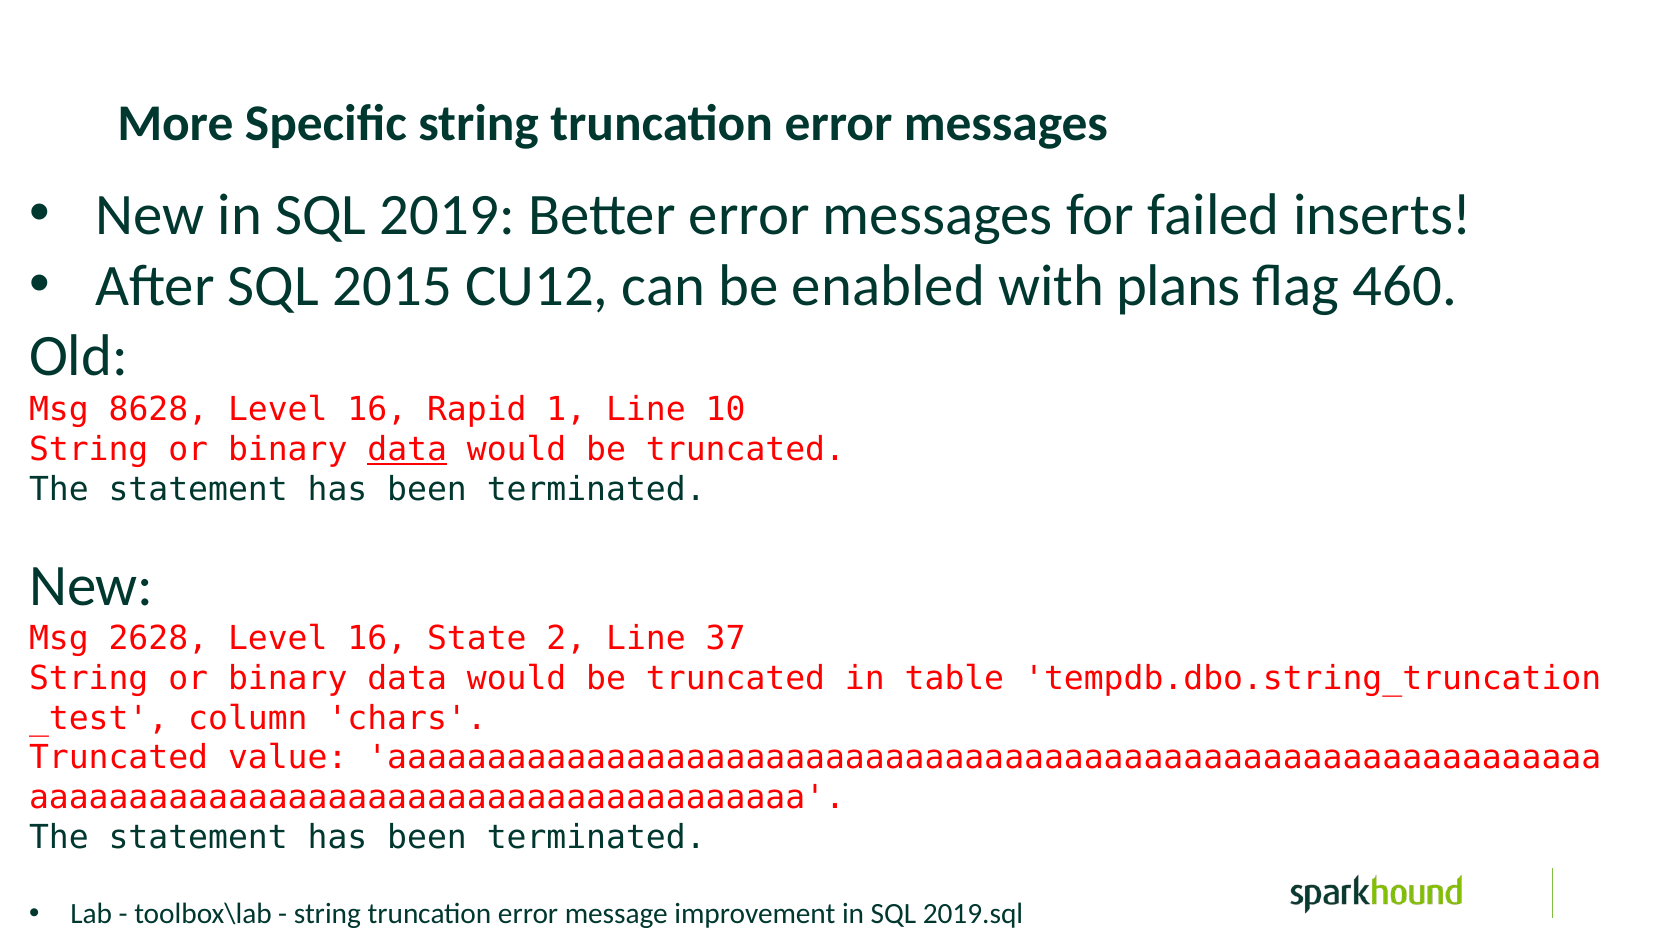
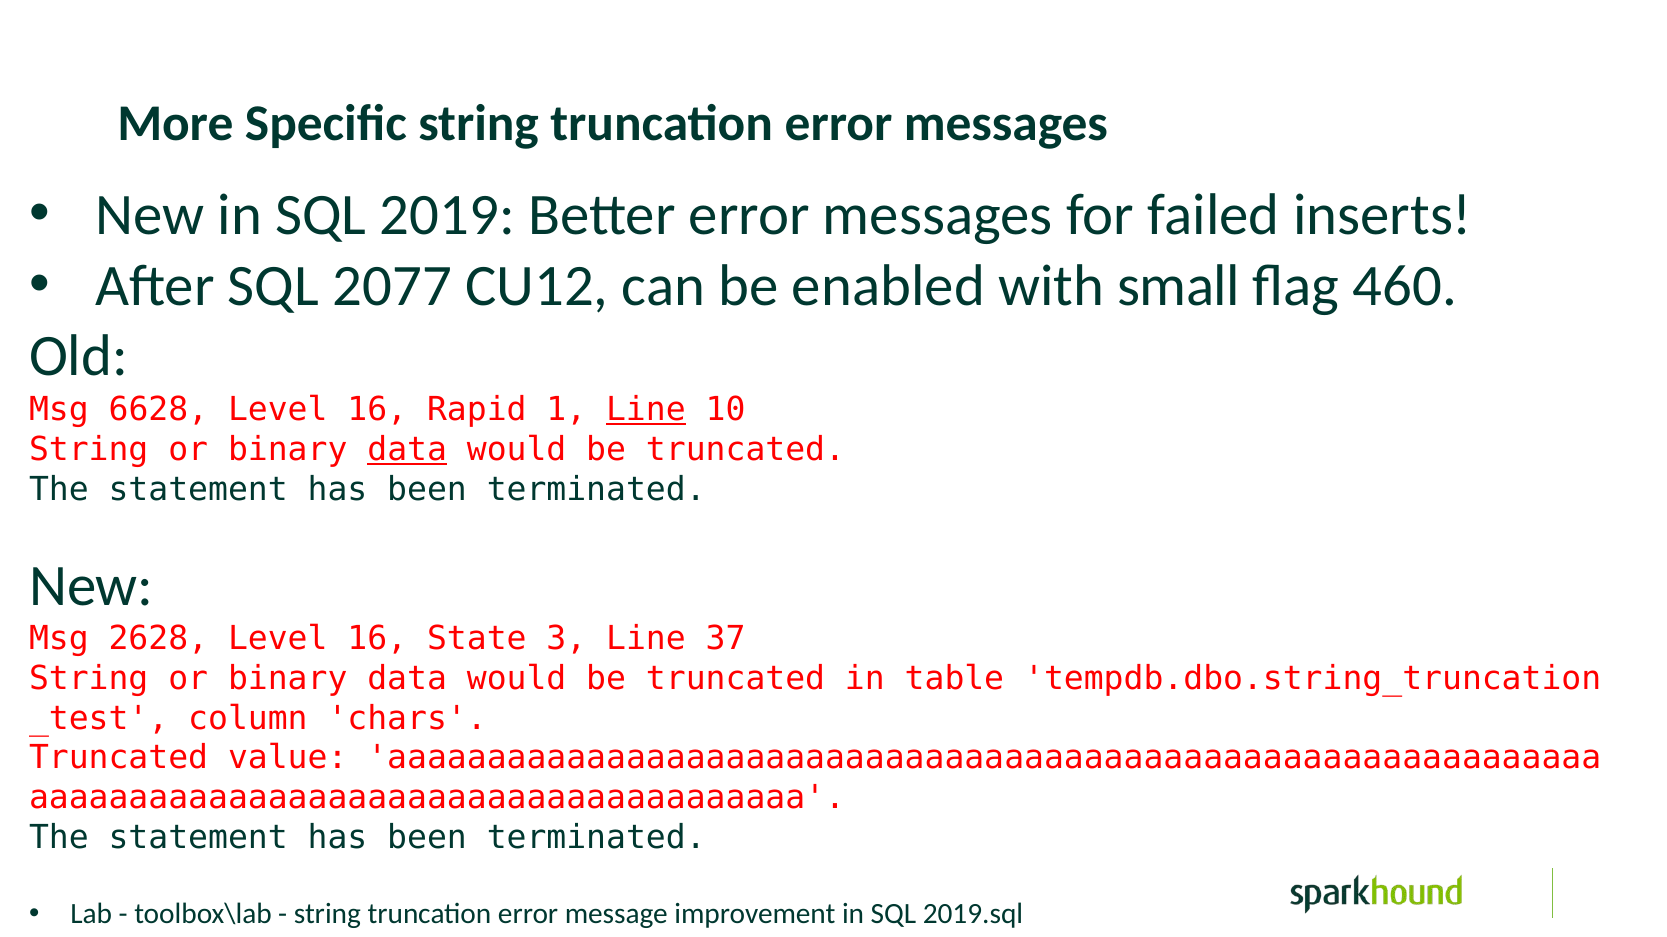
2015: 2015 -> 2077 (392, 286)
plans: plans -> small (1179, 286)
8628: 8628 -> 6628 (158, 410)
Line underline: none -> present (646, 410)
2: 2 -> 3 (566, 639)
